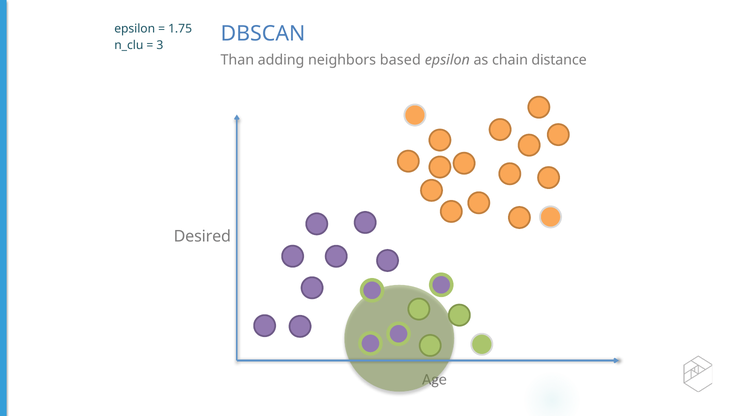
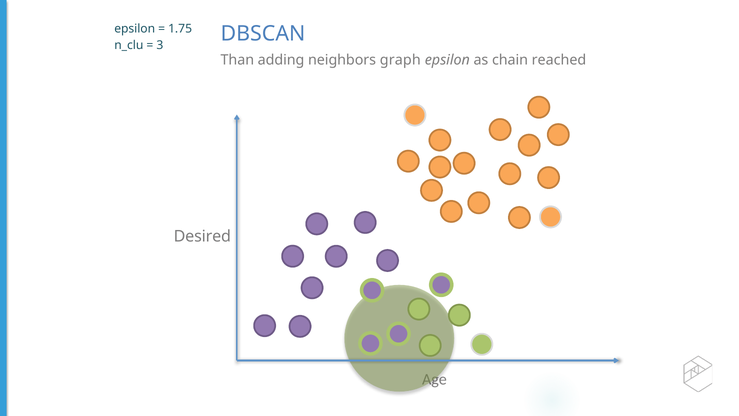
based: based -> graph (400, 60)
distance: distance -> reached (559, 60)
